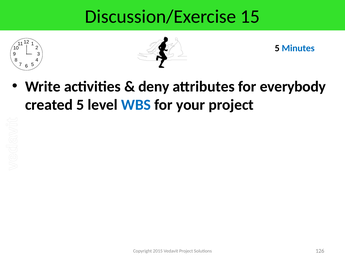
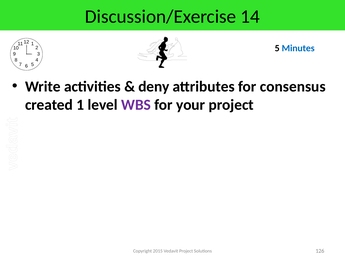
15: 15 -> 14 (250, 17)
everybody: everybody -> consensus (293, 87)
created 5: 5 -> 1 (80, 105)
WBS colour: blue -> purple (136, 105)
